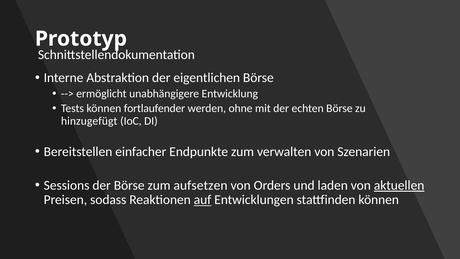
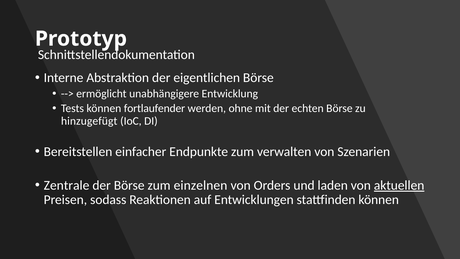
Sessions: Sessions -> Zentrale (67, 185)
aufsetzen: aufsetzen -> einzelnen (201, 185)
auf underline: present -> none (203, 200)
